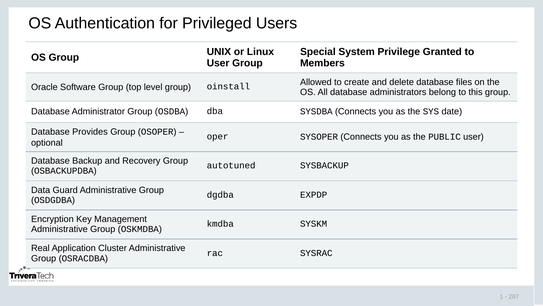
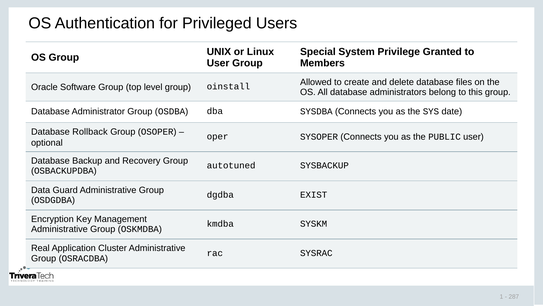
Provides: Provides -> Rollback (90, 132)
EXPDP: EXPDP -> EXIST (314, 194)
